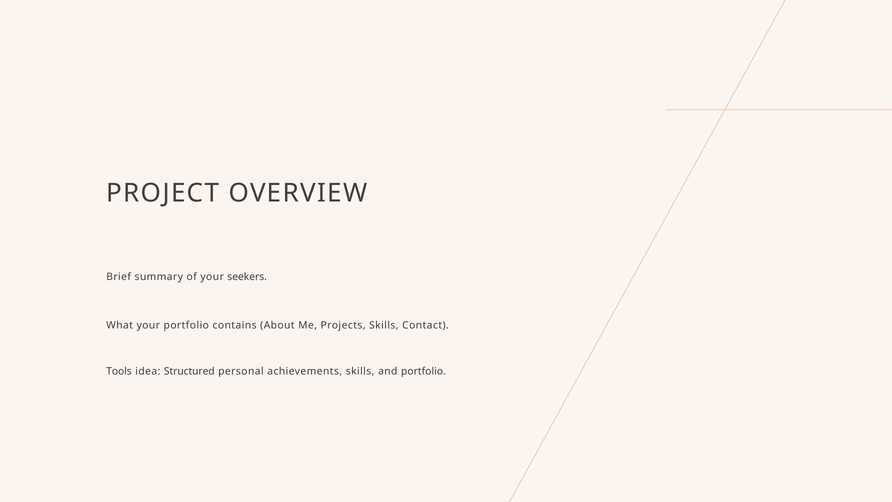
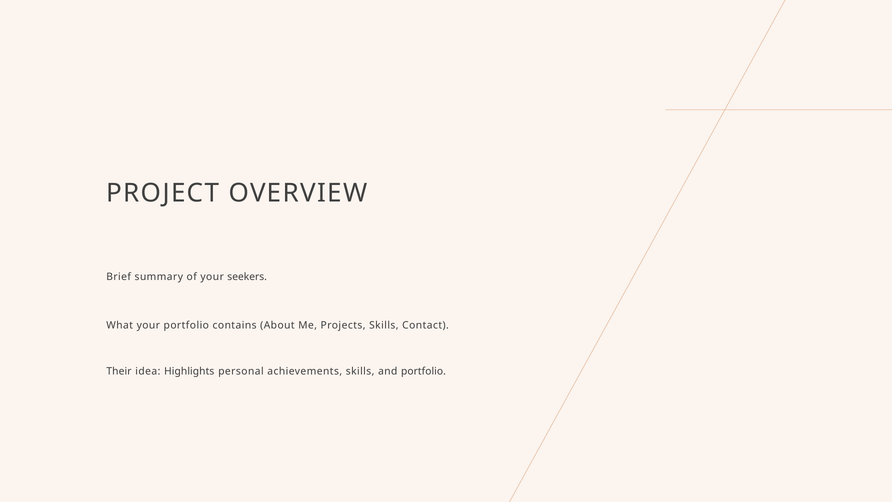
Tools: Tools -> Their (119, 371)
Structured: Structured -> Highlights (189, 371)
